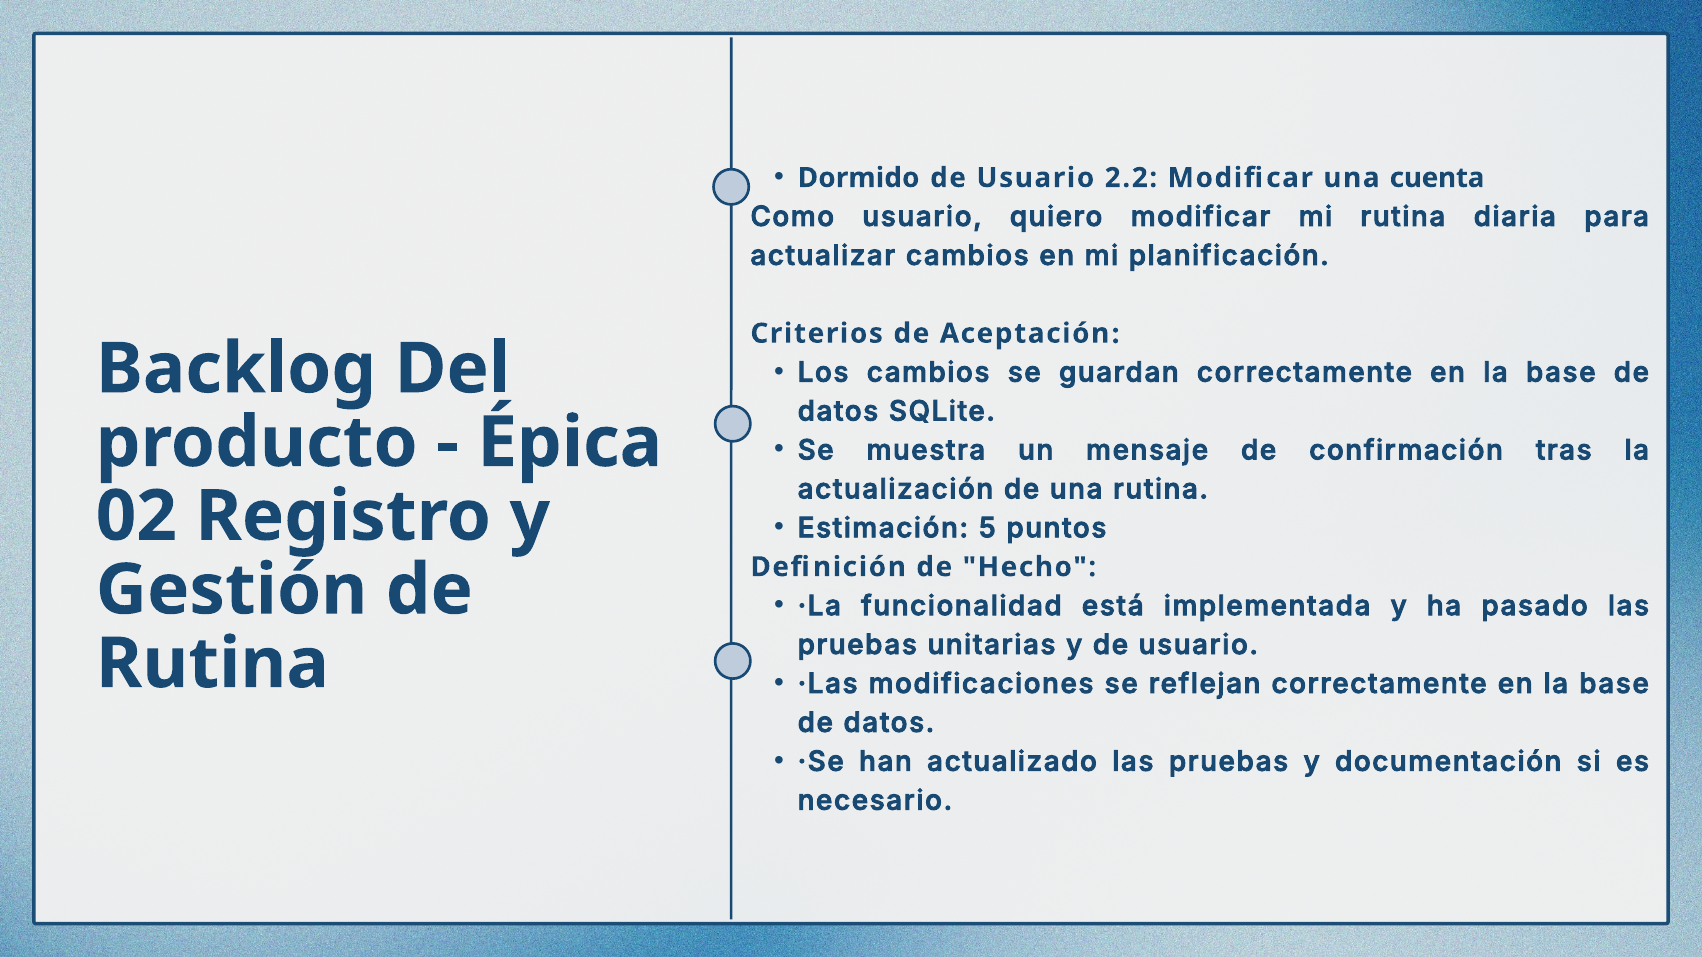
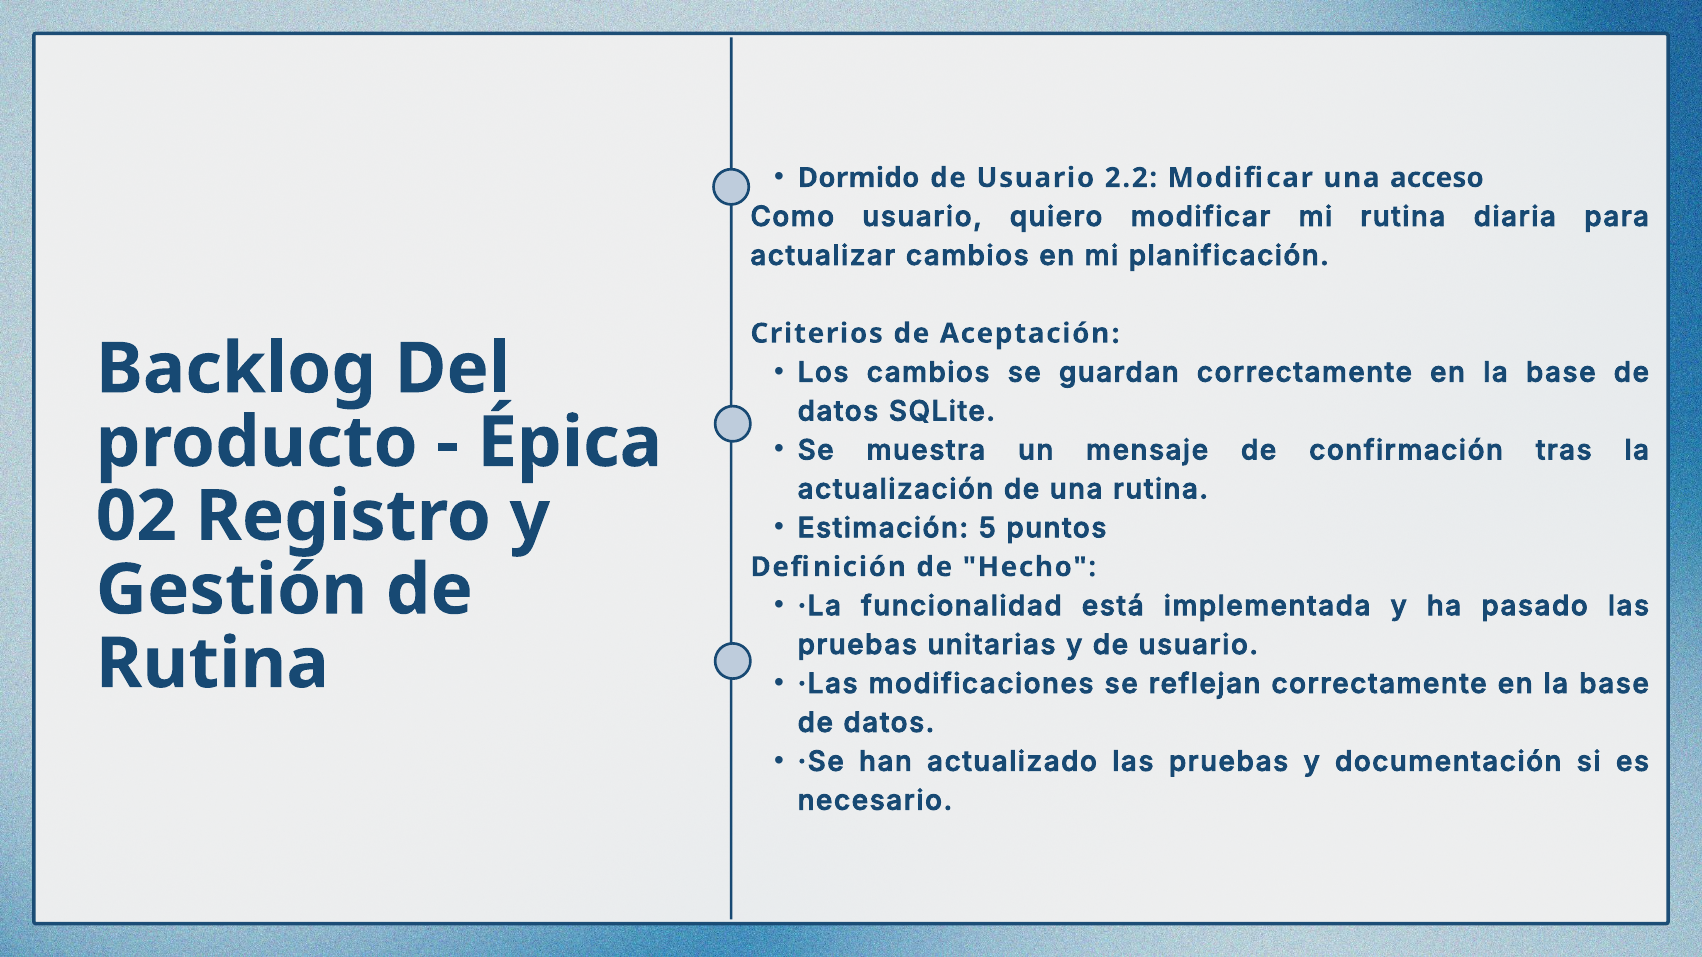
cuenta: cuenta -> acceso (1437, 178)
